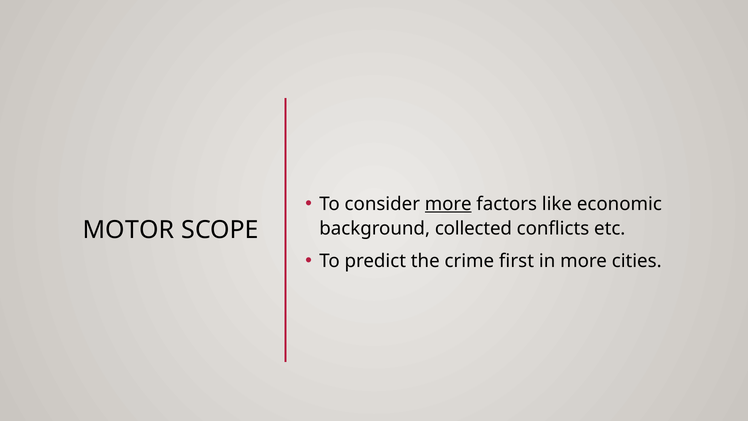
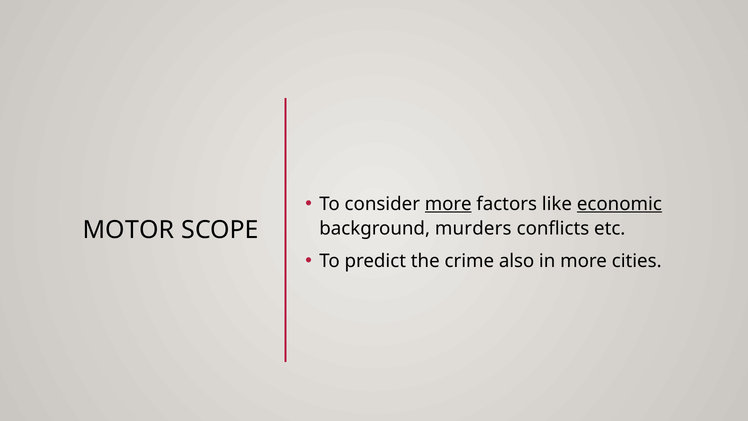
economic underline: none -> present (619, 204)
collected: collected -> murders (473, 229)
first: first -> also (517, 261)
